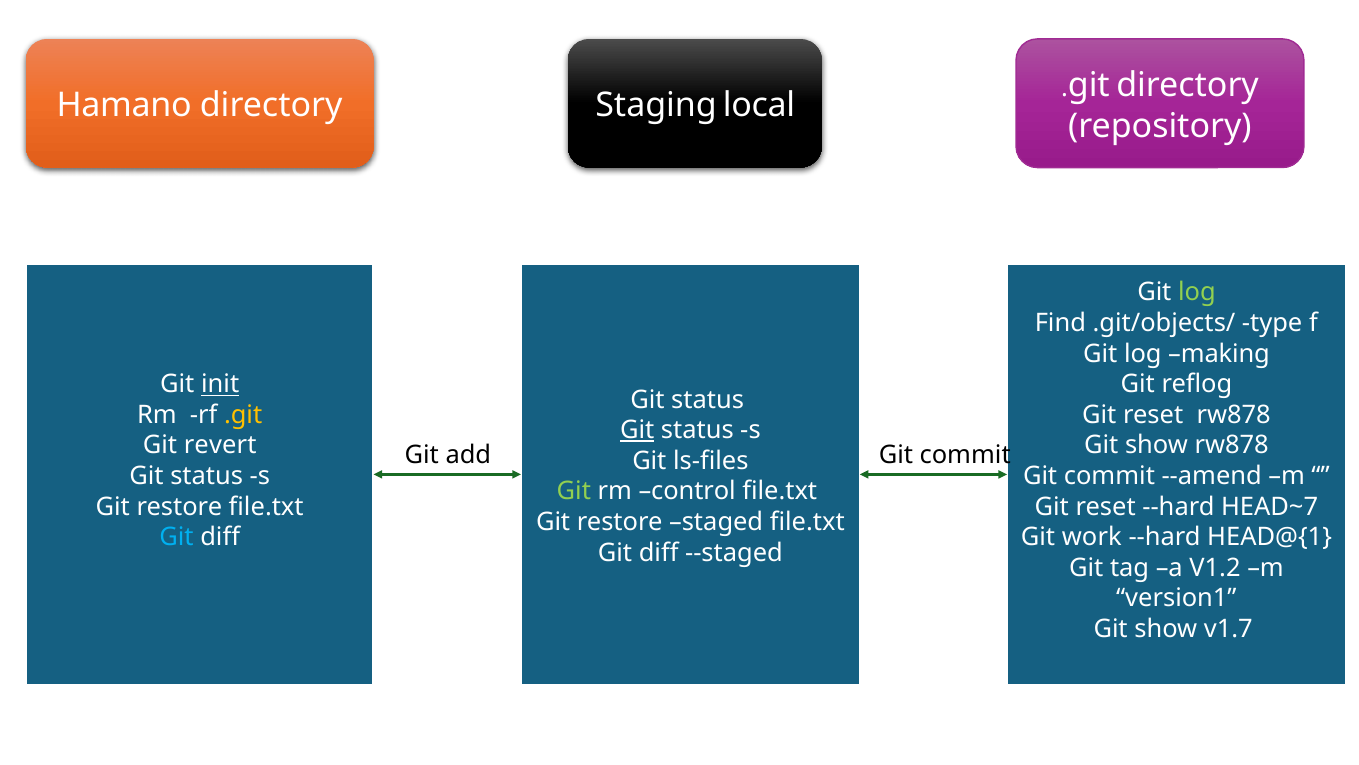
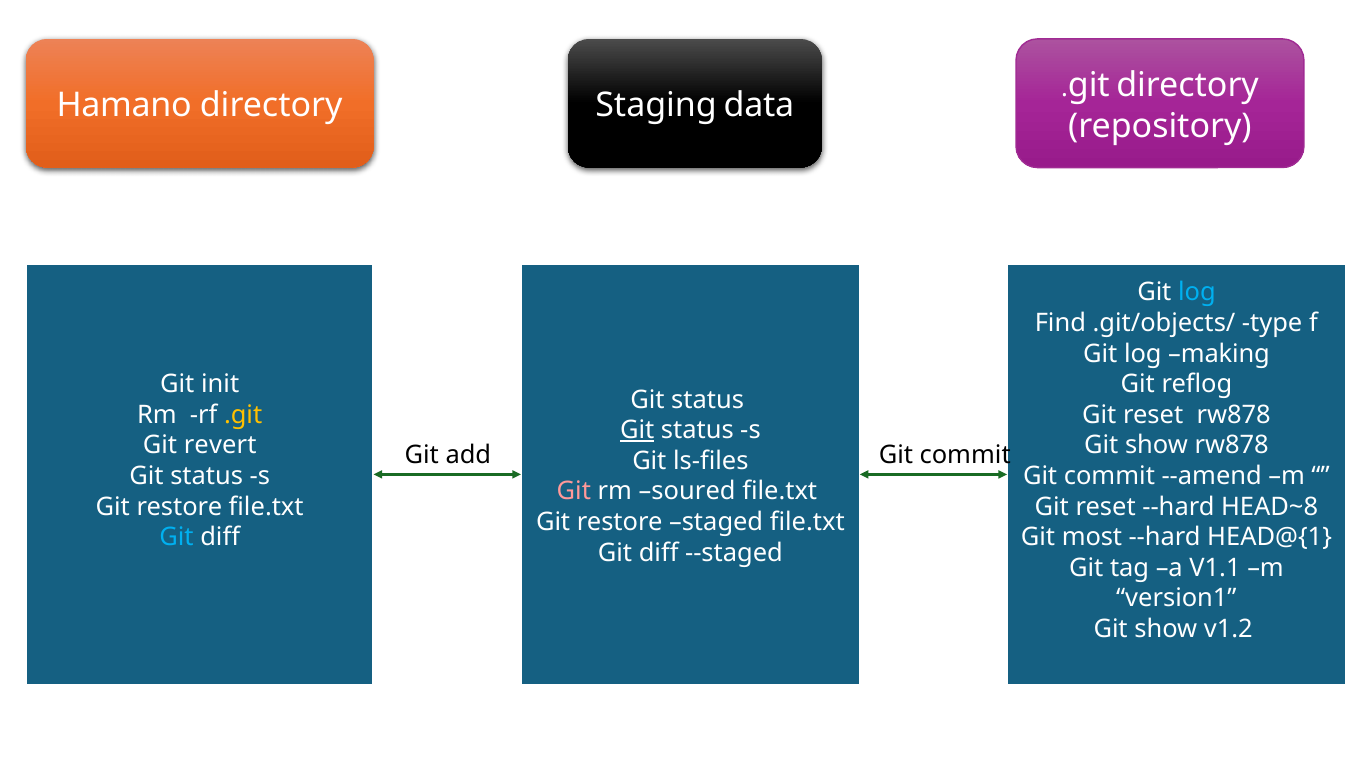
local: local -> data (759, 106)
log colour: light green -> light blue (1197, 292)
init underline: present -> none (220, 384)
Git colour: light green -> pink (574, 491)
control: control -> soured (687, 491)
HEAD~7: HEAD~7 -> HEAD~8 (1270, 506)
work: work -> most (1092, 537)
V1.2: V1.2 -> V1.1 (1215, 568)
v1.7: v1.7 -> v1.2 (1228, 629)
